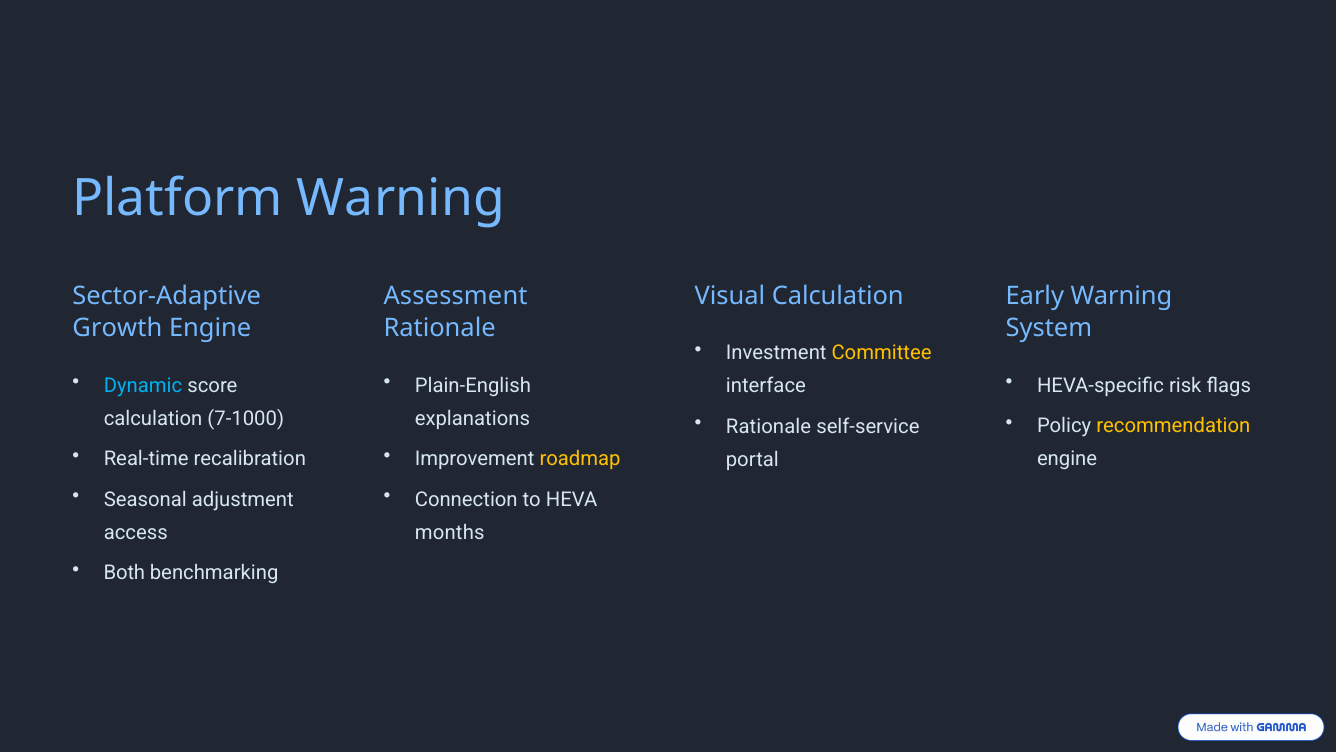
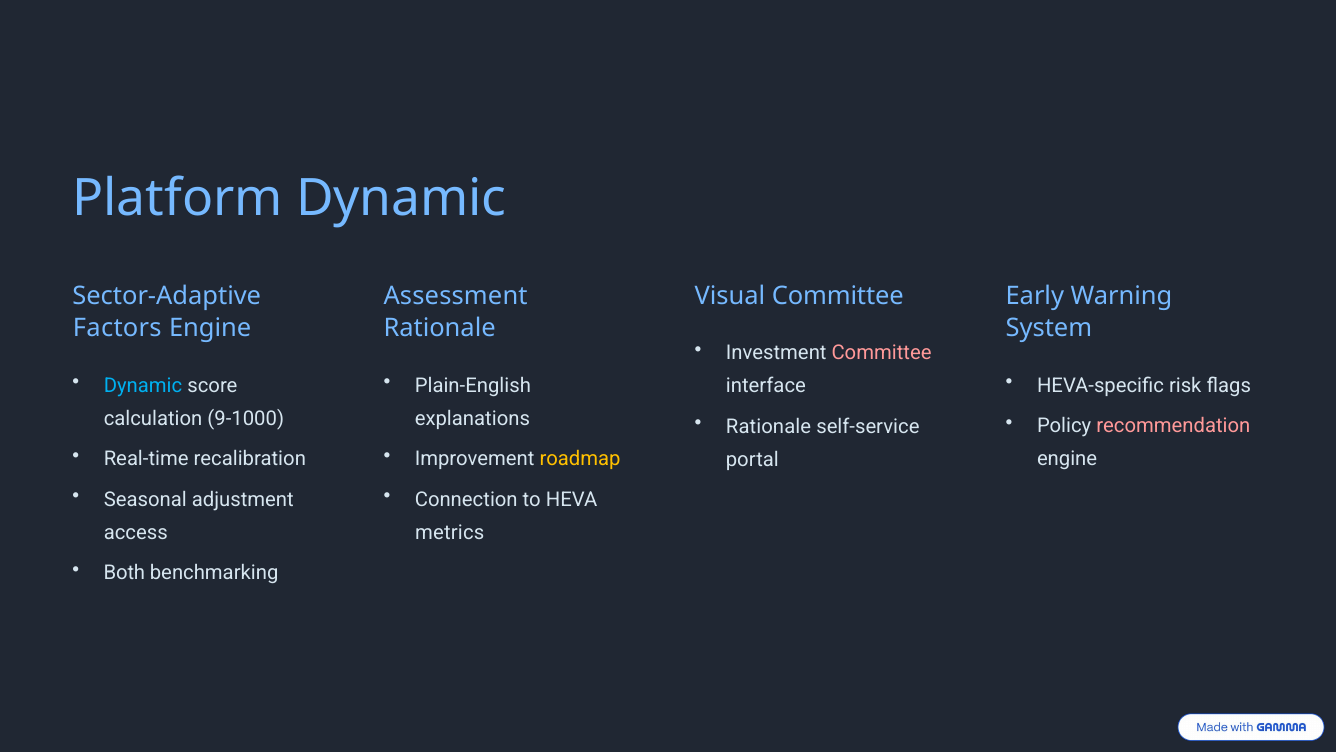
Platform Warning: Warning -> Dynamic (401, 198)
Visual Calculation: Calculation -> Committee (838, 296)
Growth: Growth -> Factors (117, 328)
Committee colour: yellow -> pink (882, 353)
7-1000: 7-1000 -> 9-1000 (246, 418)
recommendation colour: yellow -> pink (1173, 425)
months: months -> metrics (450, 532)
